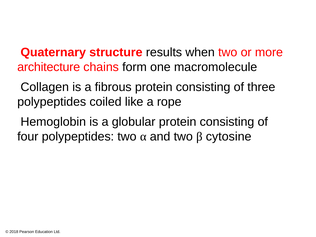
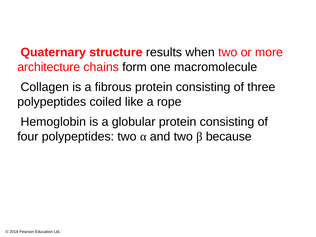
cytosine: cytosine -> because (229, 137)
